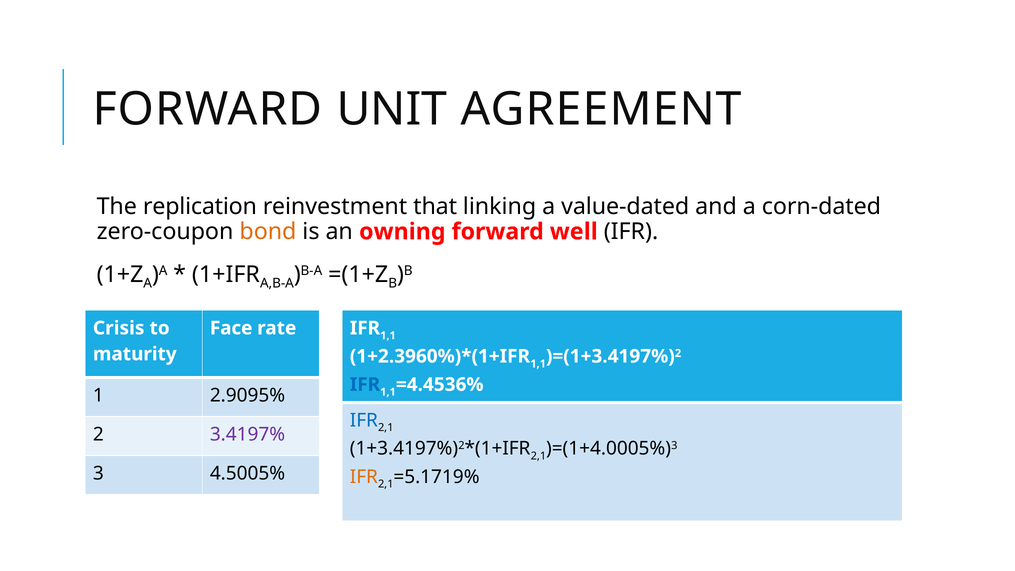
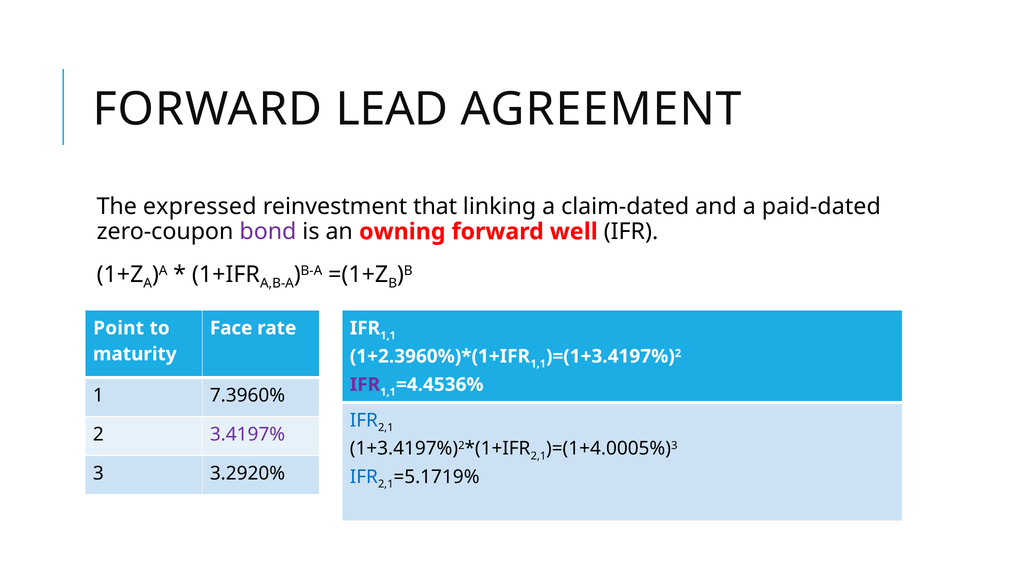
UNIT: UNIT -> LEAD (392, 109)
replication: replication -> expressed (200, 207)
value-dated: value-dated -> claim-dated (625, 207)
corn-dated: corn-dated -> paid-dated (821, 207)
bond colour: orange -> purple (268, 232)
Crisis: Crisis -> Point (119, 328)
IFR colour: blue -> purple (365, 385)
2.9095%: 2.9095% -> 7.3960% (247, 395)
4.5005%: 4.5005% -> 3.2920% (247, 473)
IFR colour: orange -> blue (364, 477)
